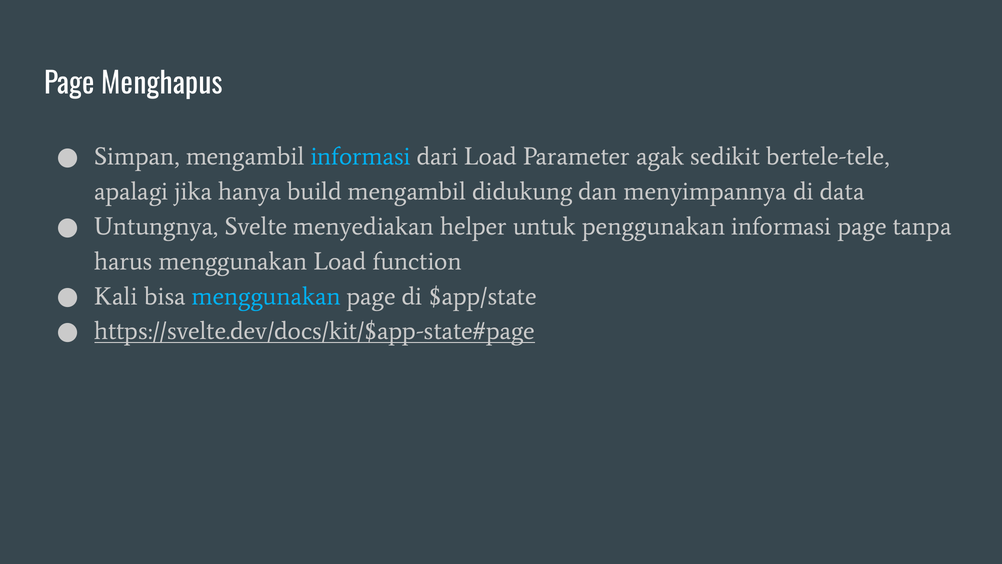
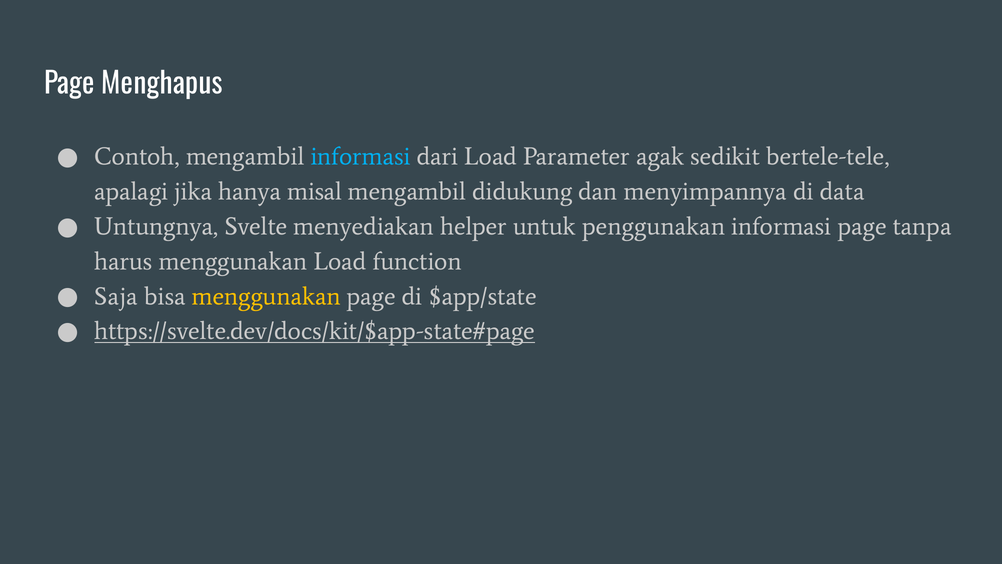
Simpan: Simpan -> Contoh (137, 156)
build: build -> misal (315, 191)
Kali: Kali -> Saja (116, 296)
menggunakan colour: light blue -> yellow (266, 296)
